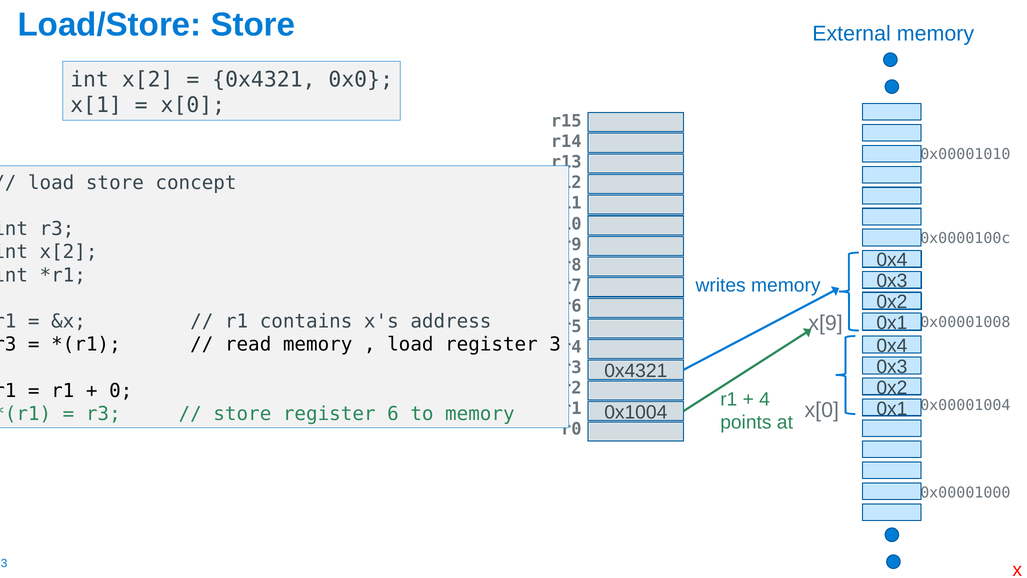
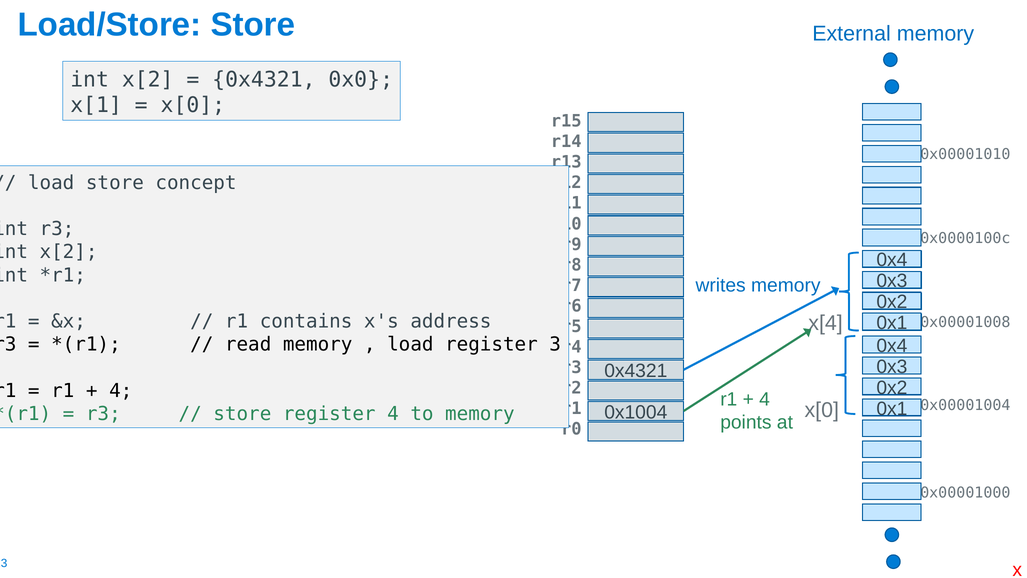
x[9: x[9 -> x[4 (826, 323)
0: 0 -> 4 (121, 391)
register 6: 6 -> 4 (393, 414)
